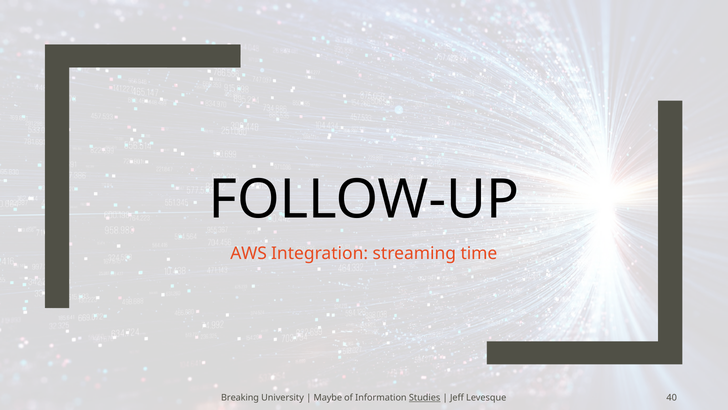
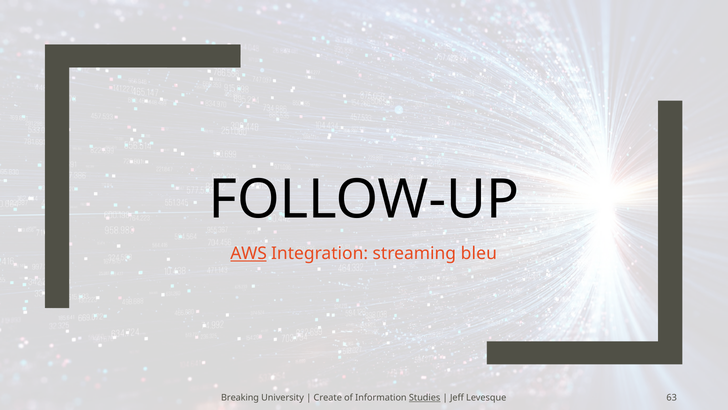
AWS underline: none -> present (249, 253)
time: time -> bleu (479, 253)
Maybe: Maybe -> Create (328, 397)
40: 40 -> 63 (672, 397)
